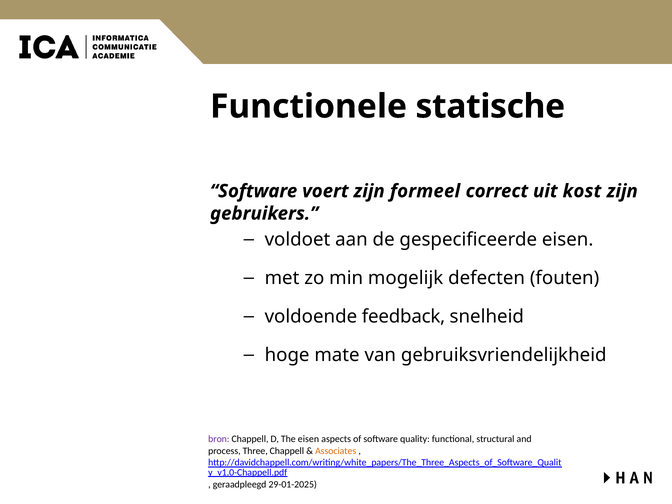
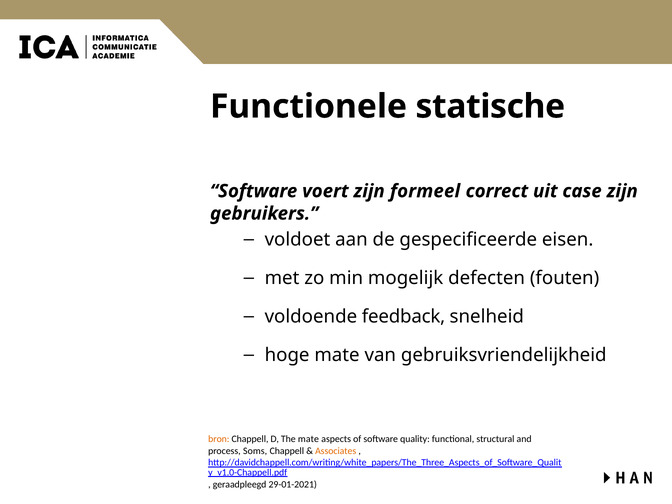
kost: kost -> case (582, 191)
bron colour: purple -> orange (219, 439)
The eisen: eisen -> mate (308, 439)
Three: Three -> Soms (255, 451)
29-01-2025: 29-01-2025 -> 29-01-2021 (293, 484)
